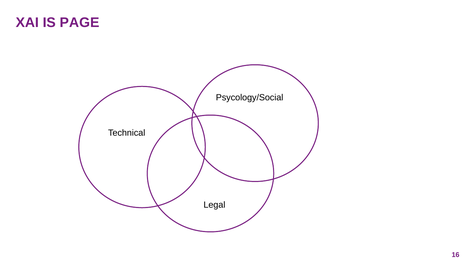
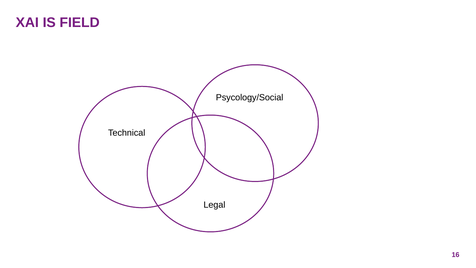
PAGE: PAGE -> FIELD (80, 23)
